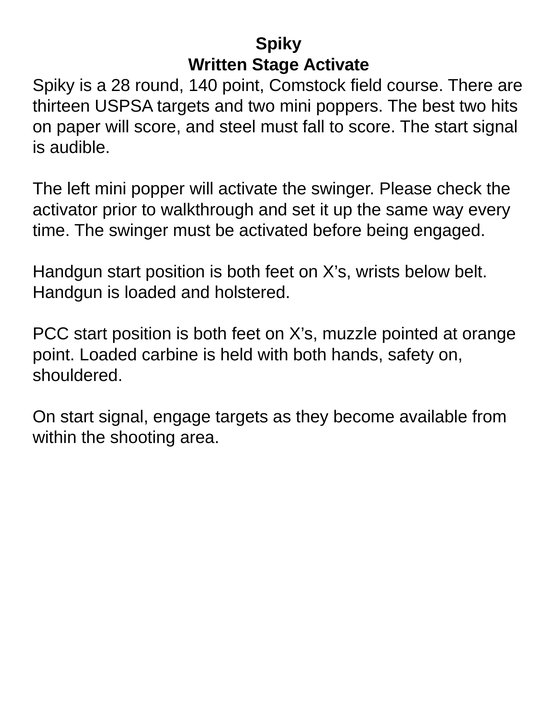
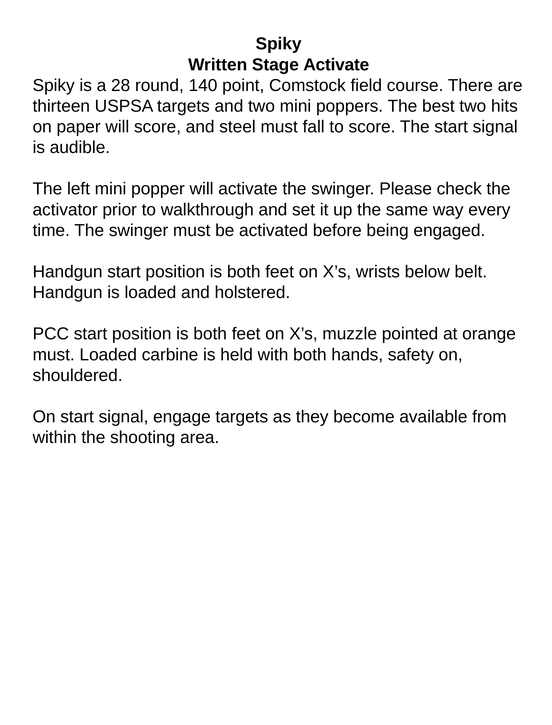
point: point -> must (54, 354)
